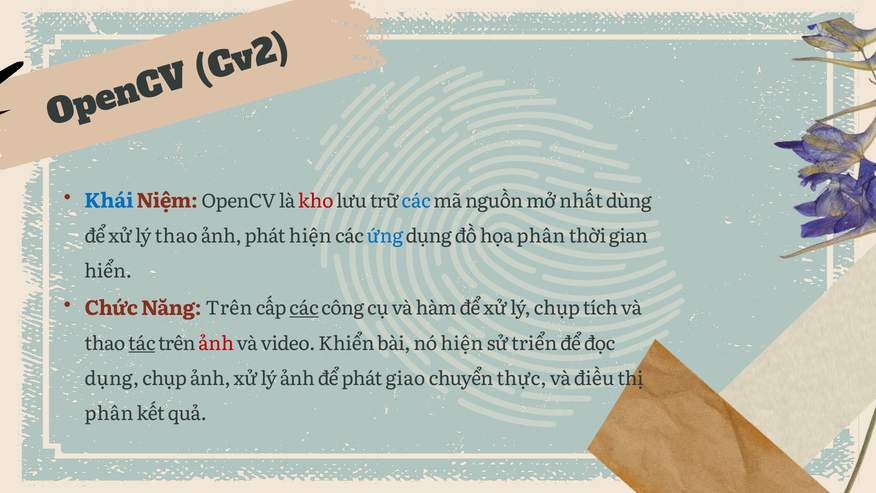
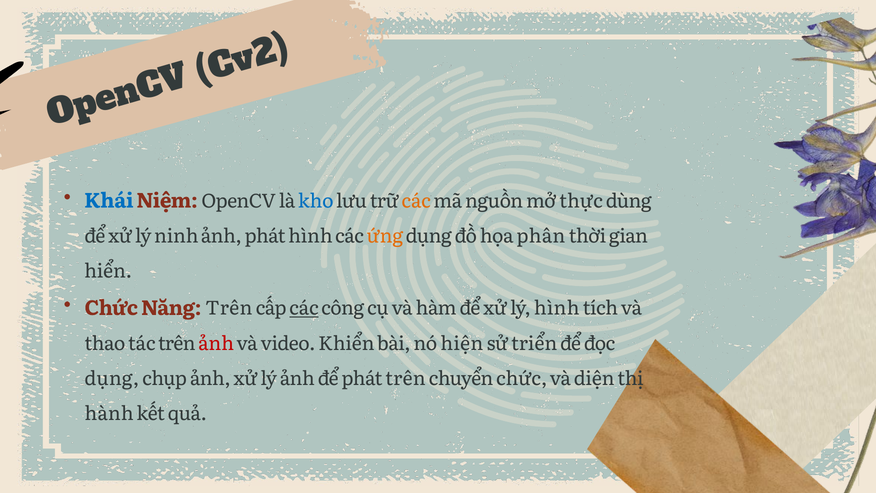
kho colour: red -> blue (316, 201)
các colour: blue -> orange (416, 201)
nhất: nhất -> thực (581, 201)
lý thao: thao -> ninh (176, 236)
phát hiện: hiện -> hình (310, 236)
ứng colour: blue -> orange (385, 236)
lý chụp: chụp -> hình (557, 308)
tác underline: present -> none (142, 344)
phát giao: giao -> trên (405, 379)
chuyển thực: thực -> chức (522, 379)
điều: điều -> diện (594, 379)
phân: phân -> hành (109, 414)
